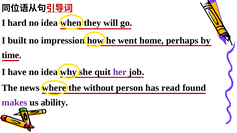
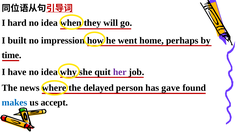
without: without -> delayed (99, 88)
read: read -> gave (171, 88)
makes colour: purple -> blue (15, 103)
ability: ability -> accept (54, 103)
